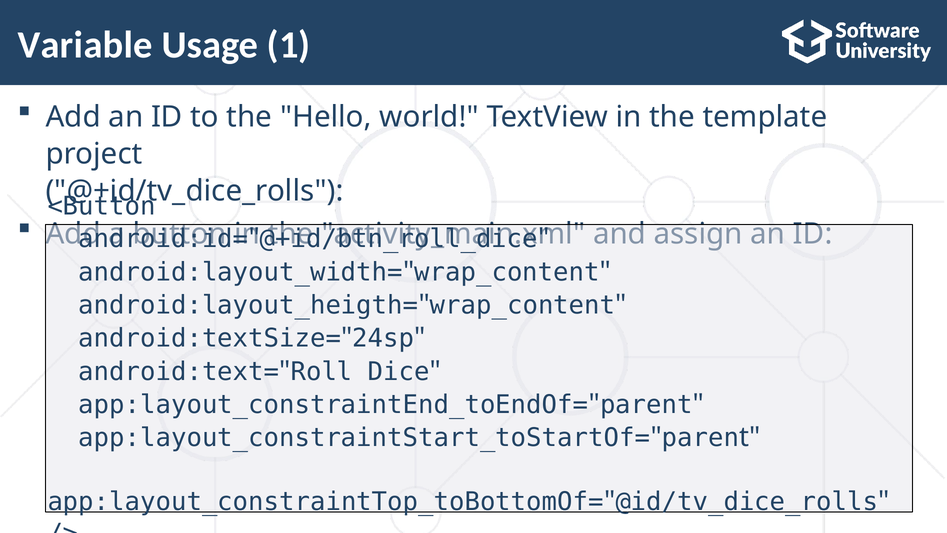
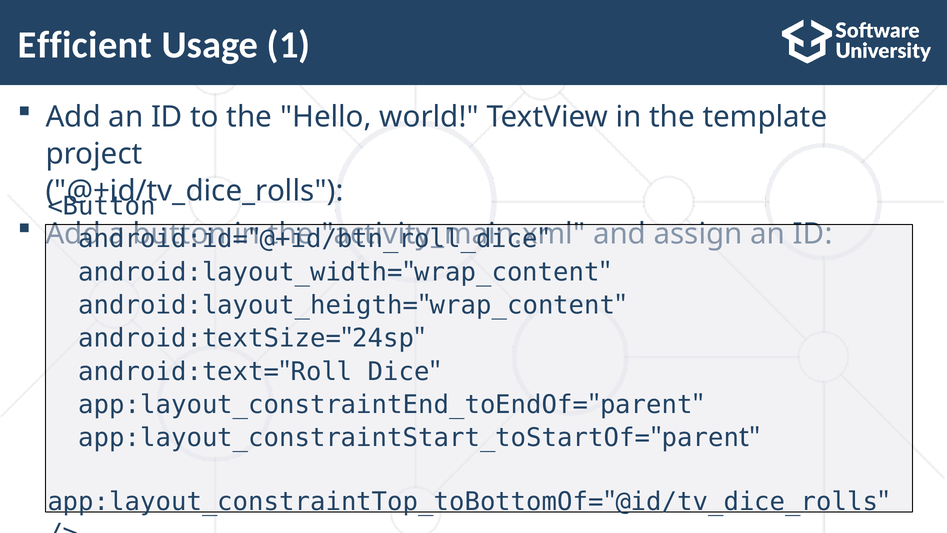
Variable: Variable -> Efficient (85, 45)
